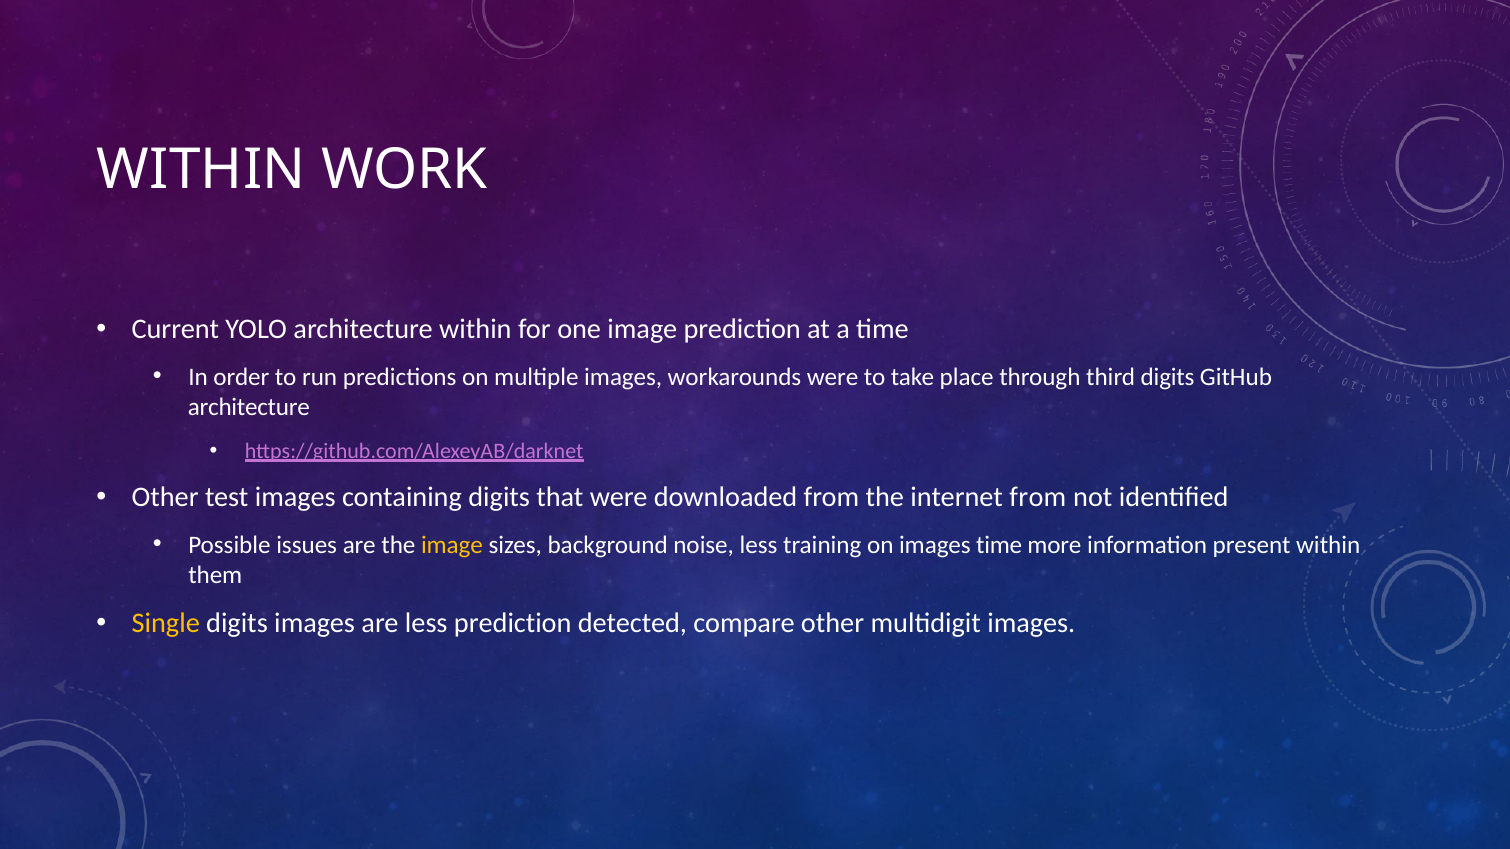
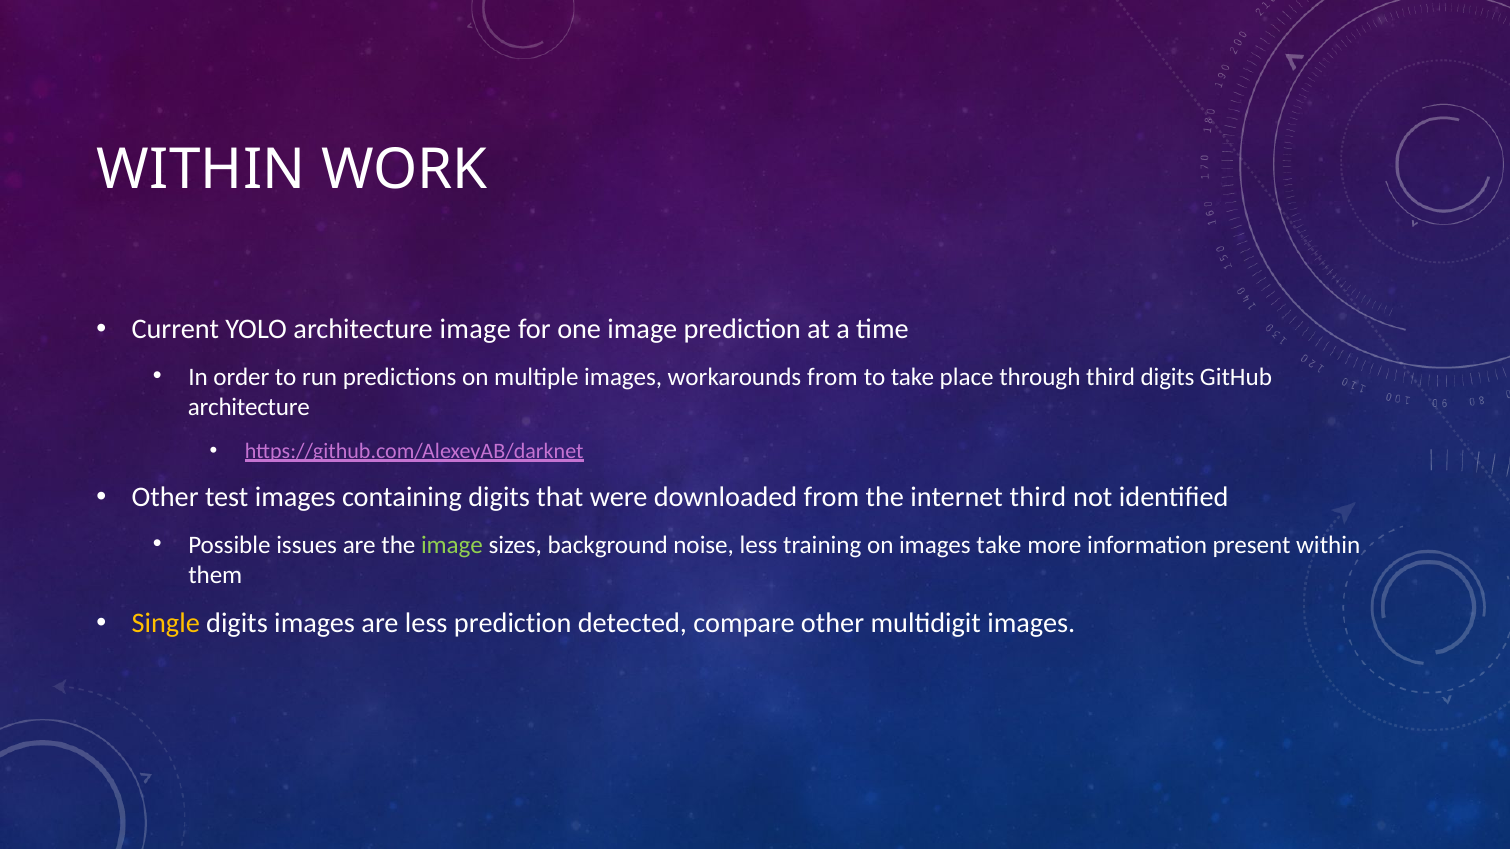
architecture within: within -> image (475, 329)
workarounds were: were -> from (832, 377)
internet from: from -> third (1038, 498)
image colour: yellow -> light green (452, 545)
images time: time -> take (999, 545)
